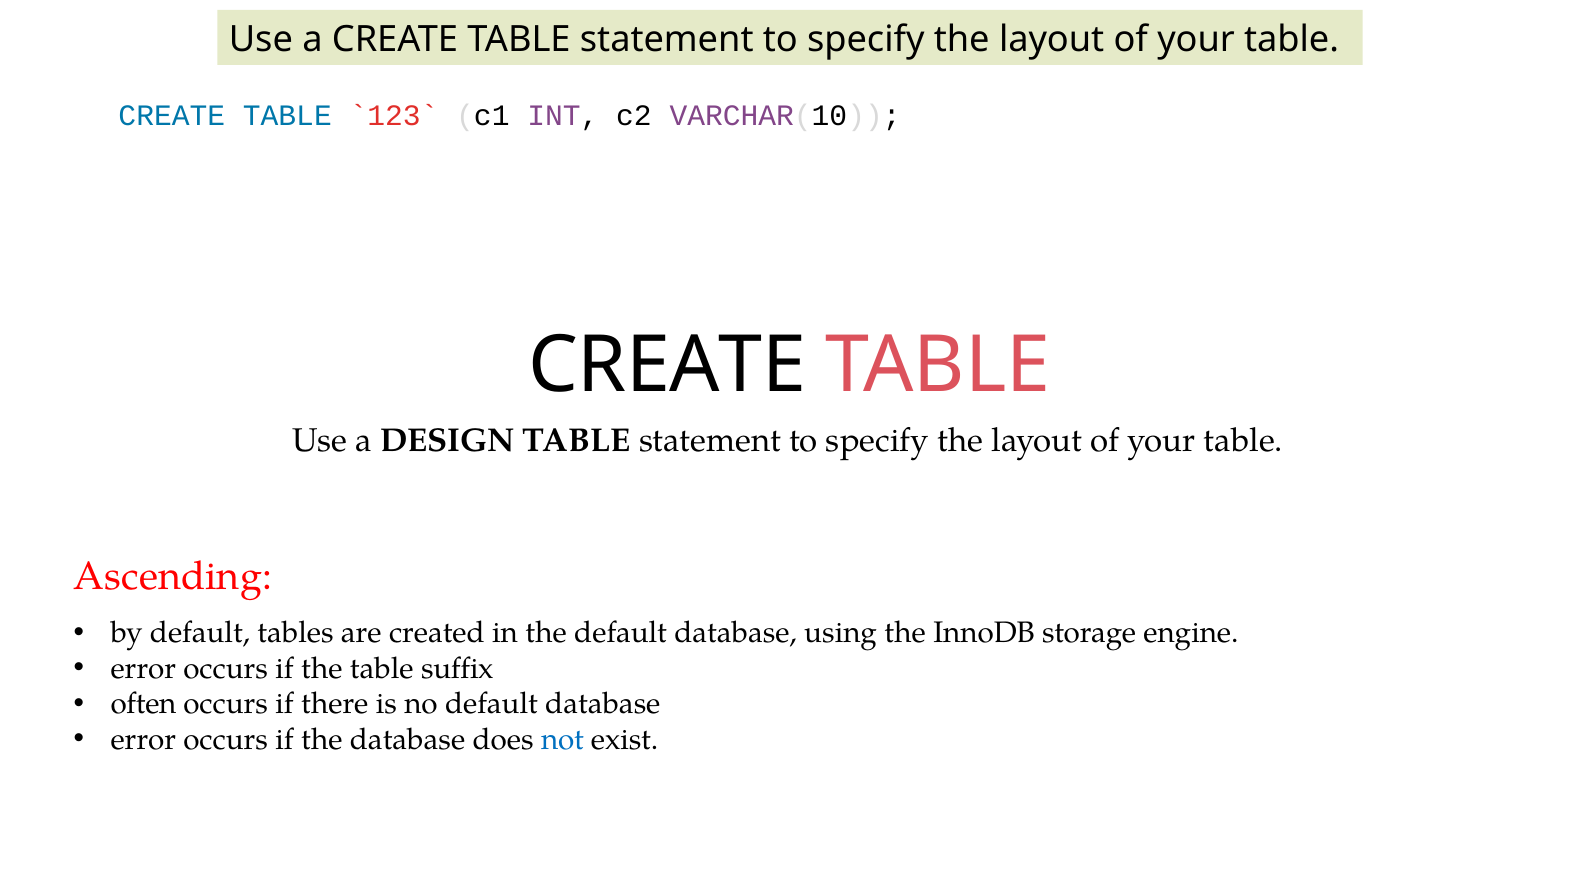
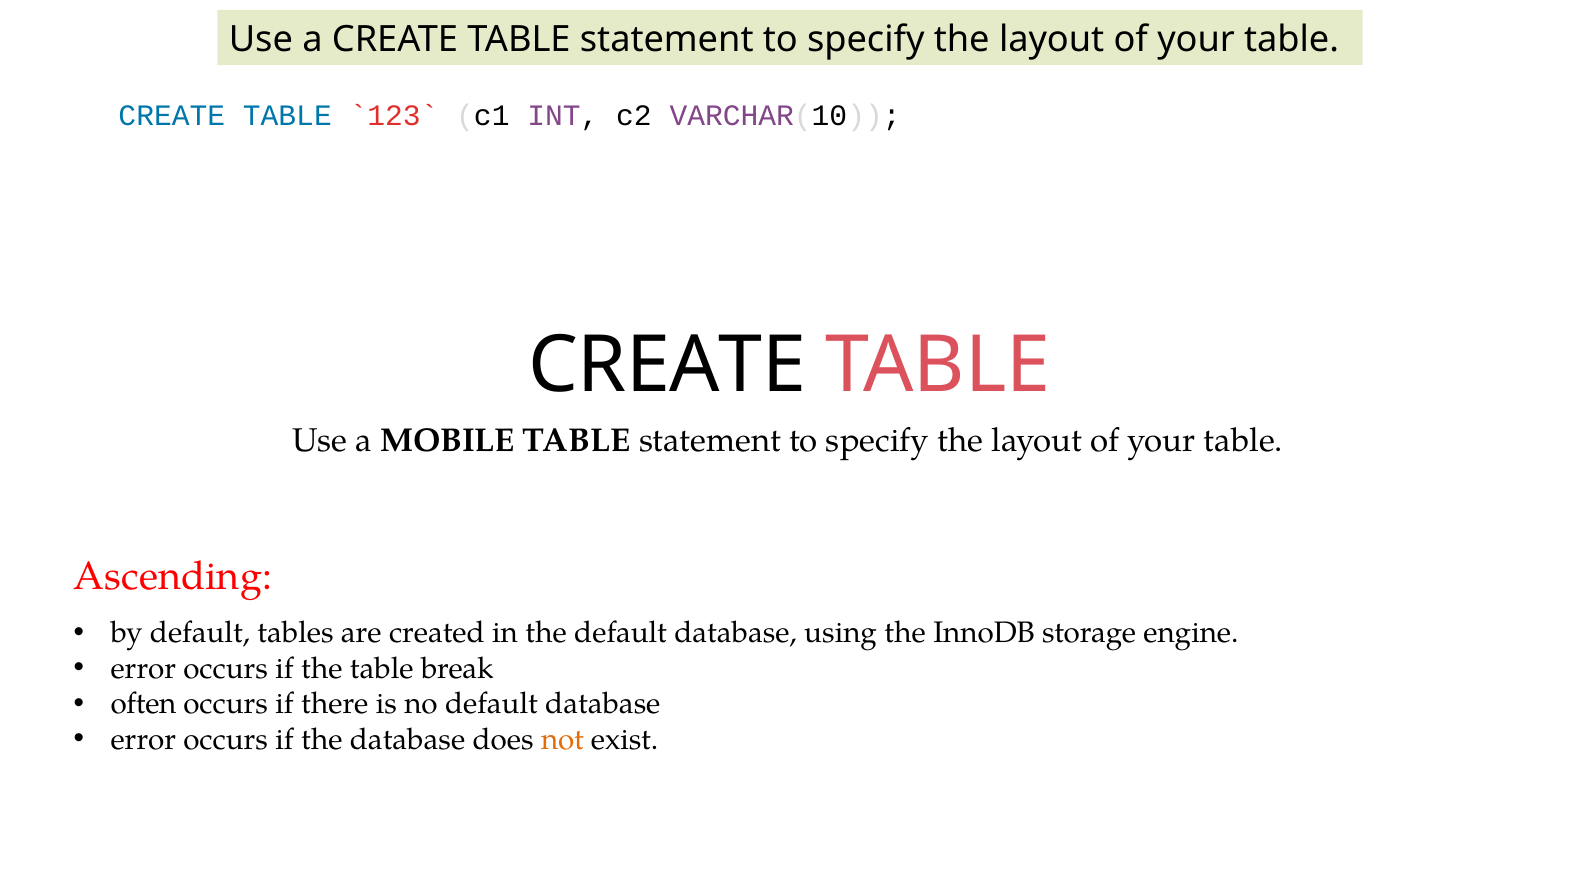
DESIGN: DESIGN -> MOBILE (448, 440)
suffix: suffix -> break (457, 668)
not colour: blue -> orange (562, 739)
